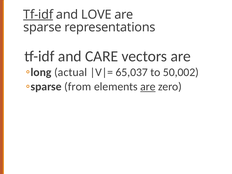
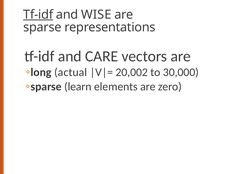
LOVE: LOVE -> WISE (96, 15)
65,037: 65,037 -> 20,002 (132, 72)
50,002: 50,002 -> 30,000 (181, 72)
from: from -> learn (78, 87)
are underline: present -> none (148, 87)
